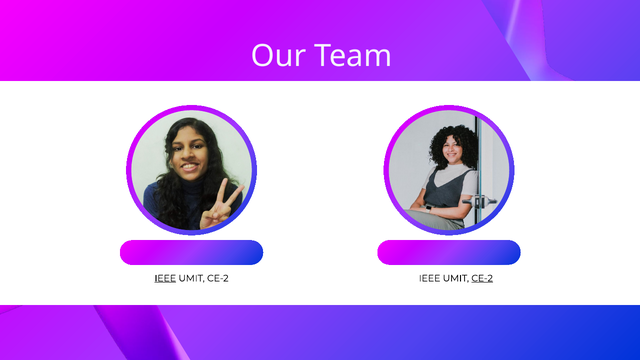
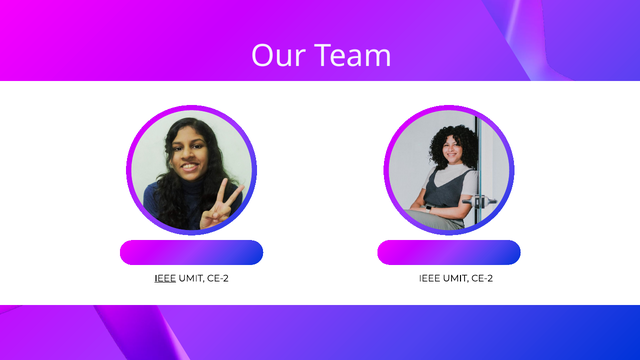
CE-2 underline: present -> none (482, 278)
